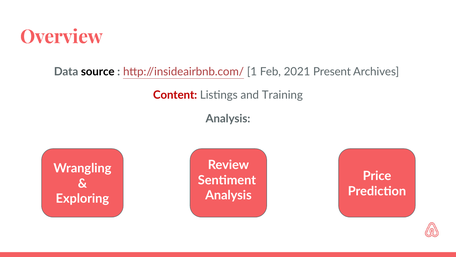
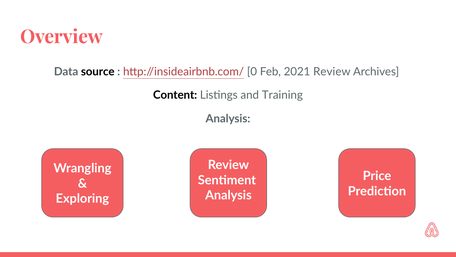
1: 1 -> 0 (252, 72)
2021 Present: Present -> Review (332, 72)
Content colour: red -> black (175, 95)
